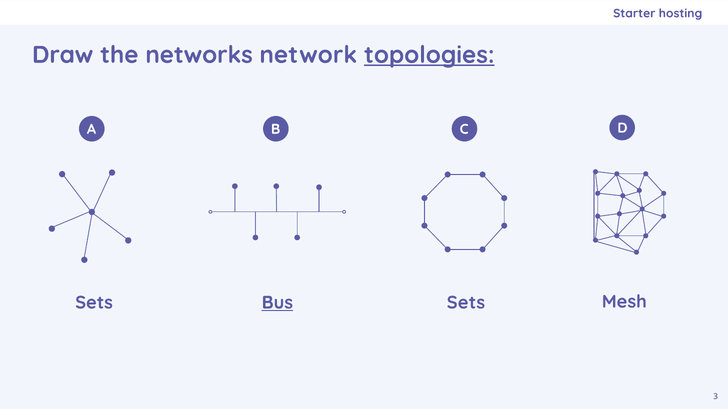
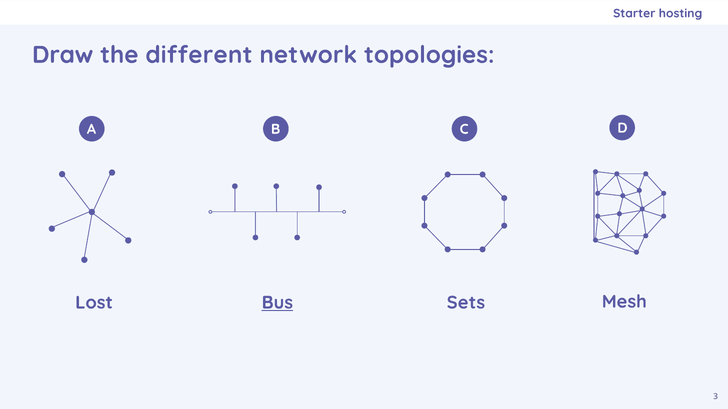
networks: networks -> different (199, 55)
topologies underline: present -> none (429, 55)
Sets: Sets -> Lost (94, 303)
